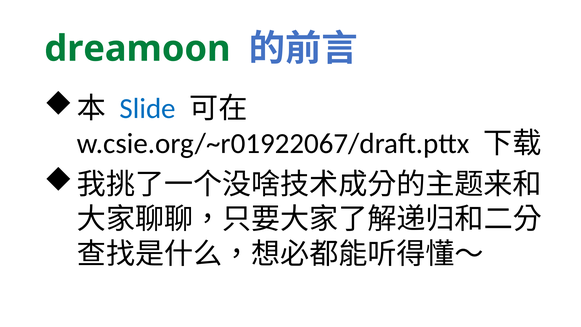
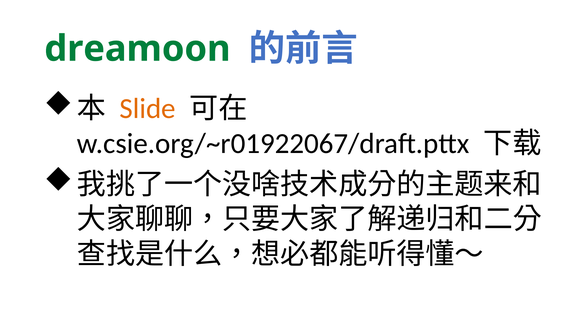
Slide colour: blue -> orange (148, 109)
